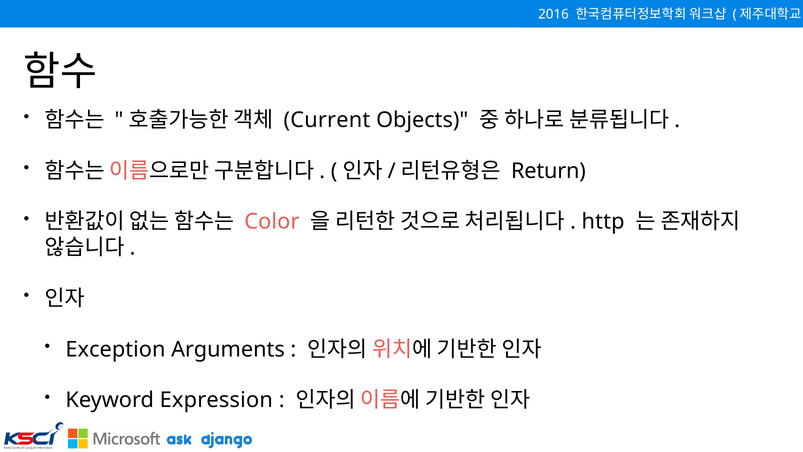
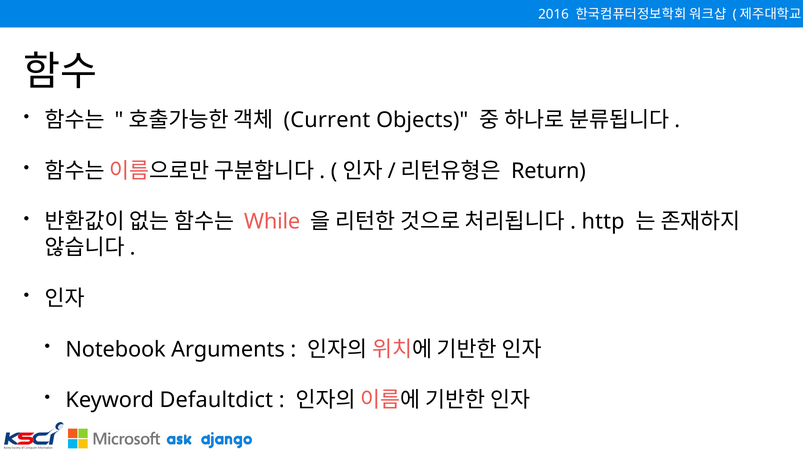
Color: Color -> While (272, 222)
Exception: Exception -> Notebook (116, 349)
Expression: Expression -> Defaultdict (216, 400)
